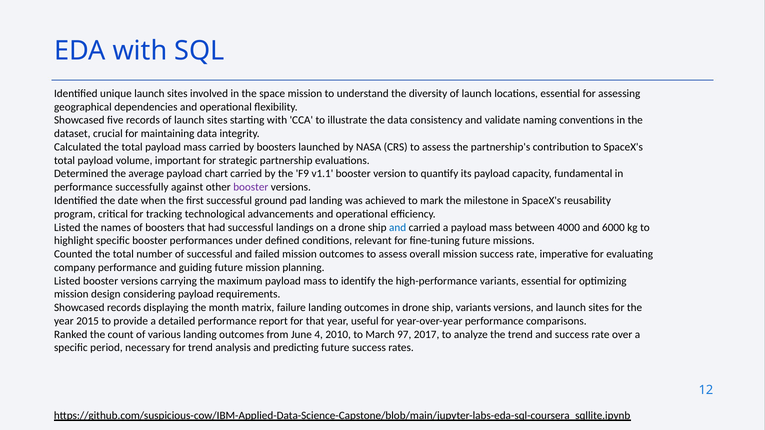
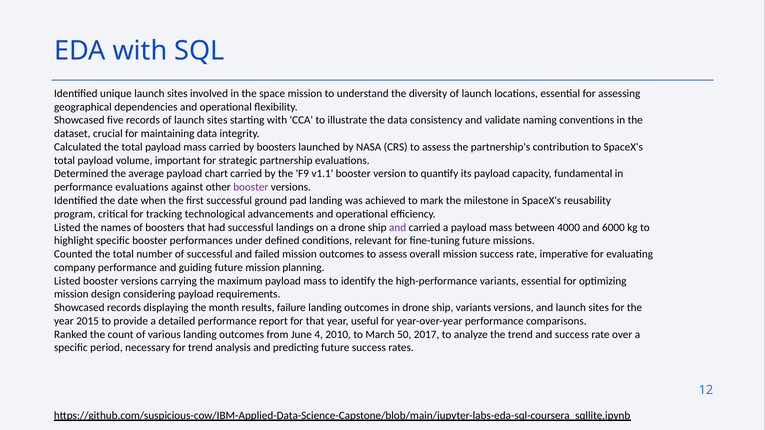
performance successfully: successfully -> evaluations (142, 187)
and colour: blue -> purple (398, 228)
matrix: matrix -> results (258, 308)
97: 97 -> 50 (404, 335)
